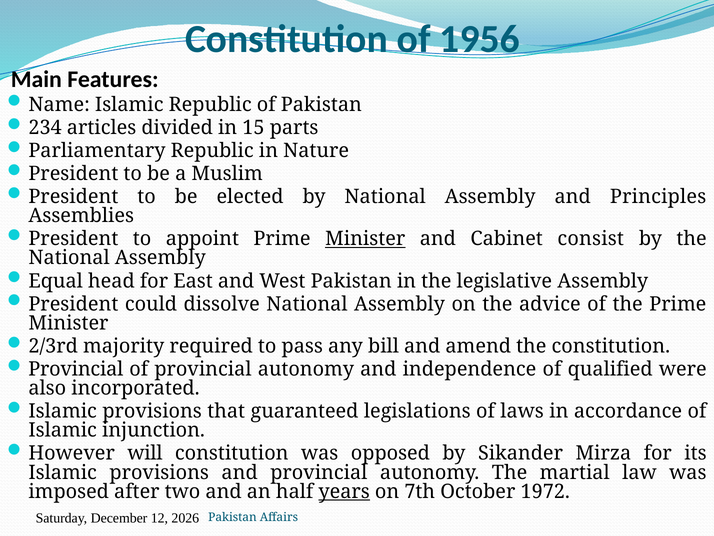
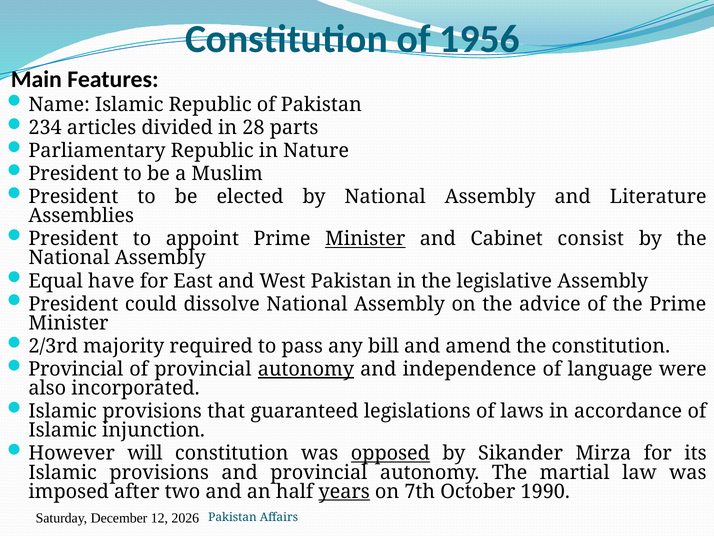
15: 15 -> 28 (253, 127)
Principles: Principles -> Literature (658, 197)
head: head -> have (111, 281)
autonomy underline: none -> present (306, 369)
qualified: qualified -> language (610, 369)
opposed underline: none -> present (390, 453)
1972: 1972 -> 1990 (545, 491)
